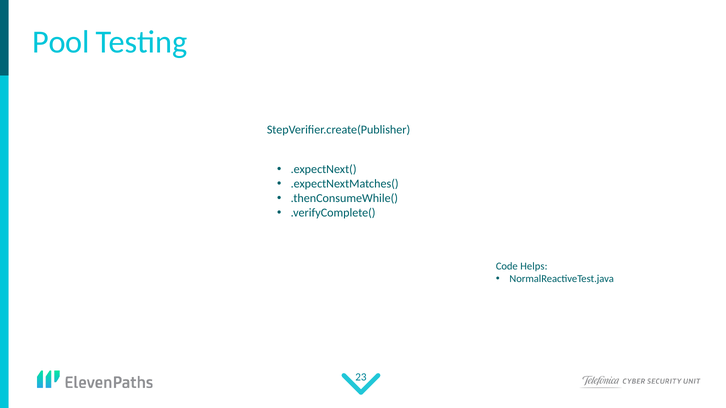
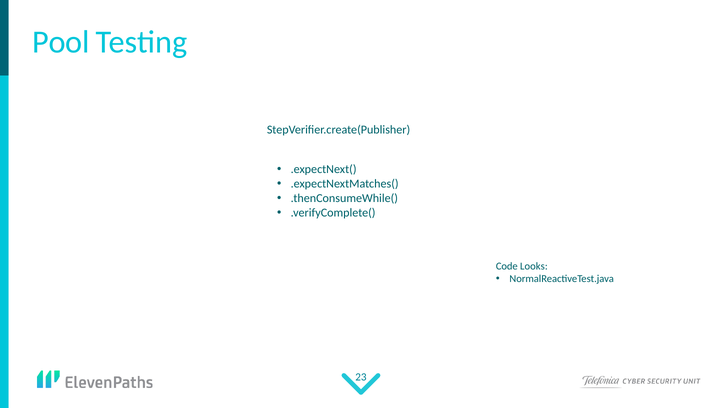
Helps: Helps -> Looks (534, 266)
